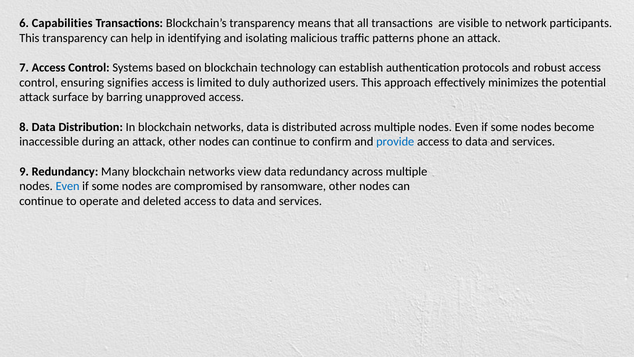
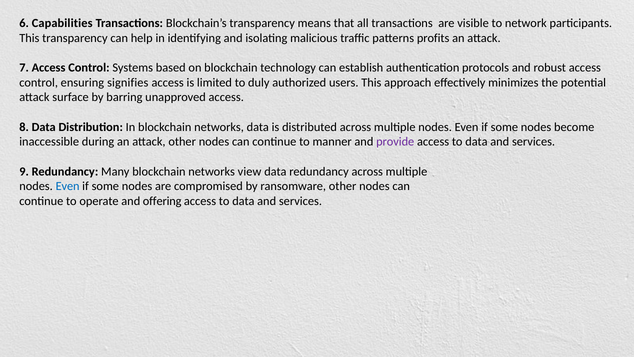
phone: phone -> profits (433, 38)
confirm: confirm -> manner (332, 142)
provide colour: blue -> purple (395, 142)
deleted: deleted -> offering (162, 201)
